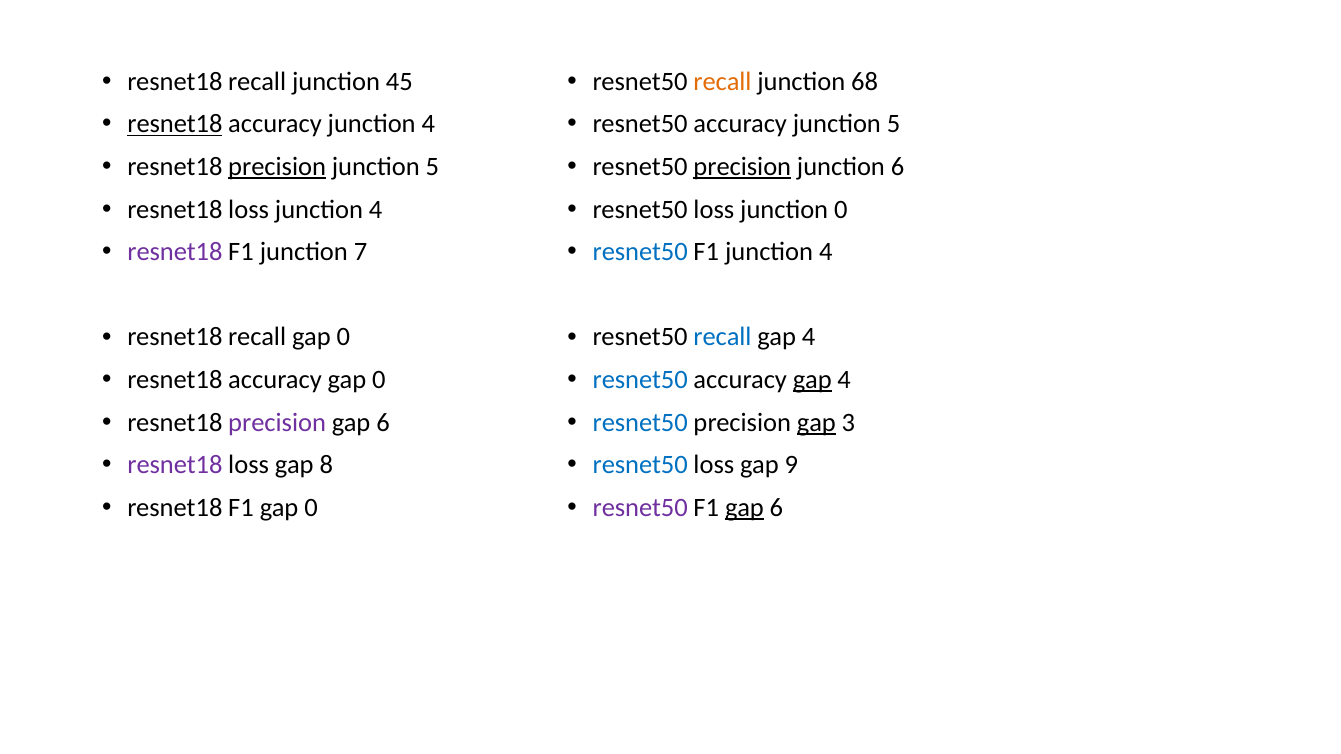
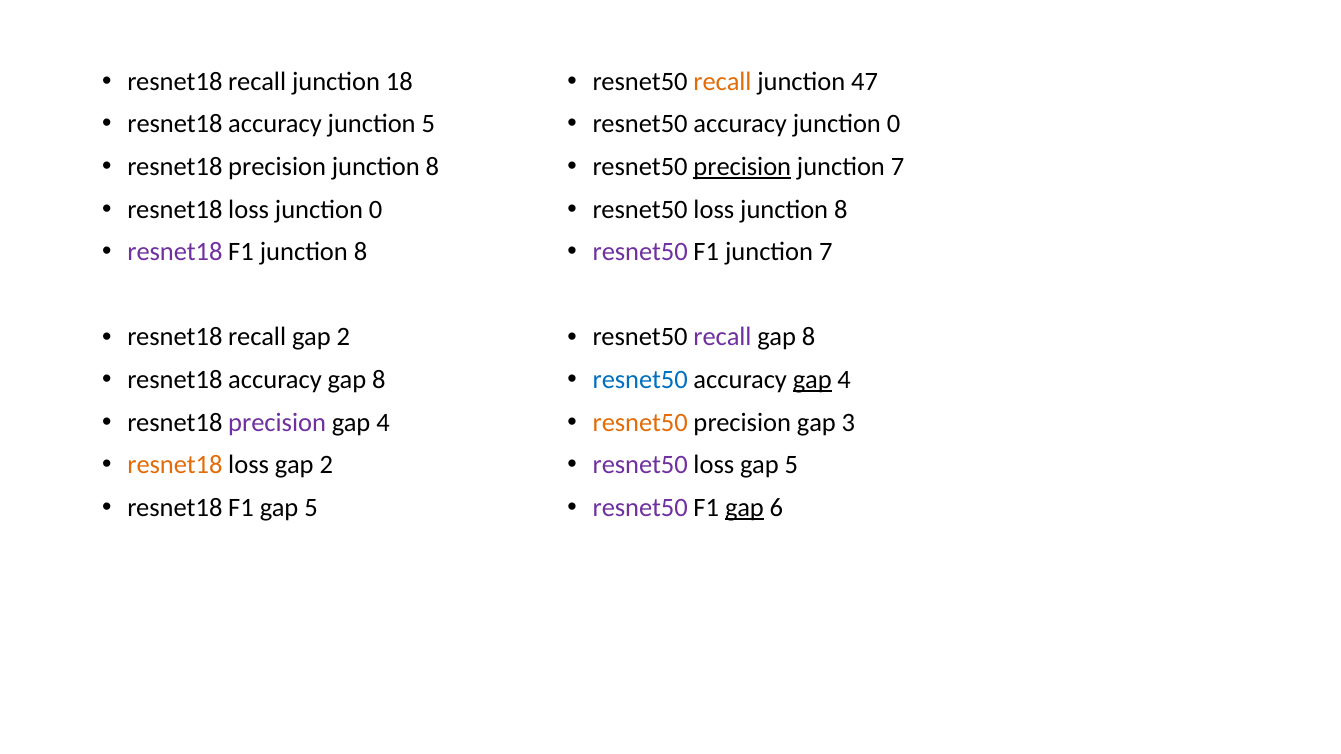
45: 45 -> 18 (399, 81)
68: 68 -> 47 (865, 81)
resnet18 underline: present -> none (175, 124)
accuracy junction 4: 4 -> 5 (428, 124)
accuracy junction 5: 5 -> 0 (894, 124)
precision underline: present -> none (277, 167)
5: 5 -> 8 (432, 167)
6: 6 -> 7 (898, 167)
loss junction 4: 4 -> 0 (376, 209)
loss junction 0: 0 -> 8 (841, 209)
F1 junction 7: 7 -> 8 (361, 252)
resnet50 colour: blue -> purple (640, 252)
F1 junction 4: 4 -> 7 (826, 252)
recall gap 0: 0 -> 2 (343, 337)
recall colour: blue -> purple (722, 337)
4: 4 -> 8 (808, 337)
accuracy gap 0: 0 -> 8 (379, 380)
6: 6 -> 4 (383, 423)
resnet50 colour: blue -> orange (640, 423)
gap underline: present -> none (816, 423)
resnet18 colour: purple -> orange (175, 465)
loss gap 8: 8 -> 2 (326, 465)
resnet50 colour: blue -> purple (640, 465)
loss gap 9: 9 -> 5 (791, 465)
F1 gap 0: 0 -> 5 (311, 508)
